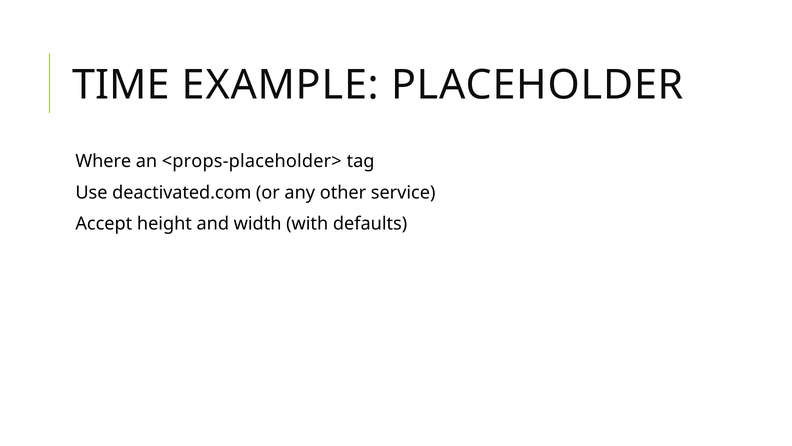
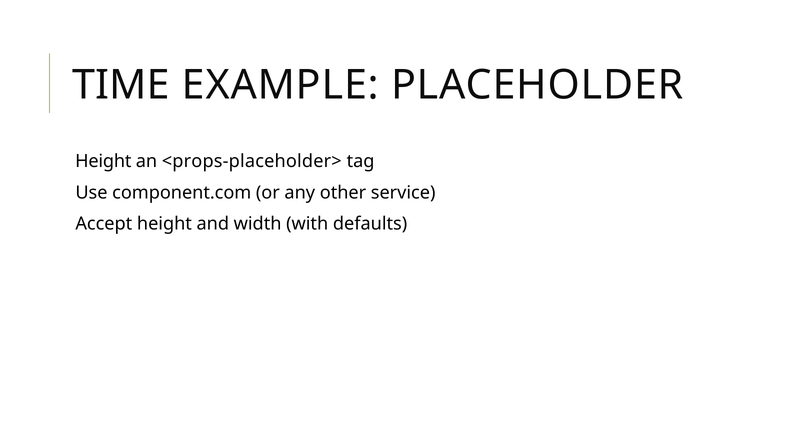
Where: Where -> Height (103, 161)
deactivated.com: deactivated.com -> component.com (182, 192)
